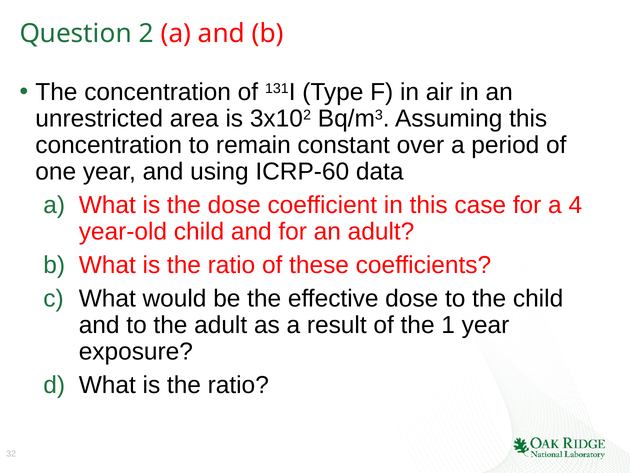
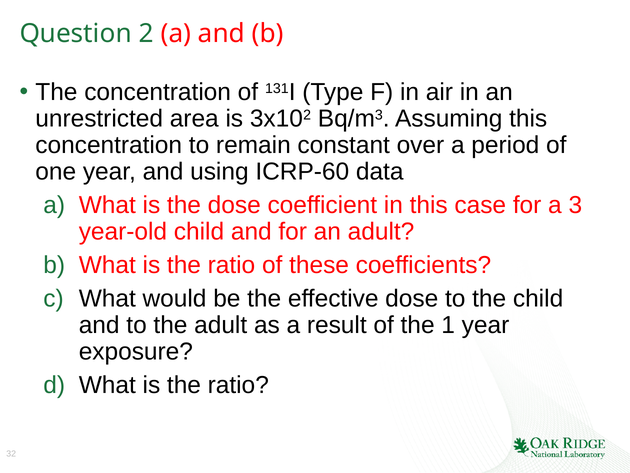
4: 4 -> 3 (575, 205)
